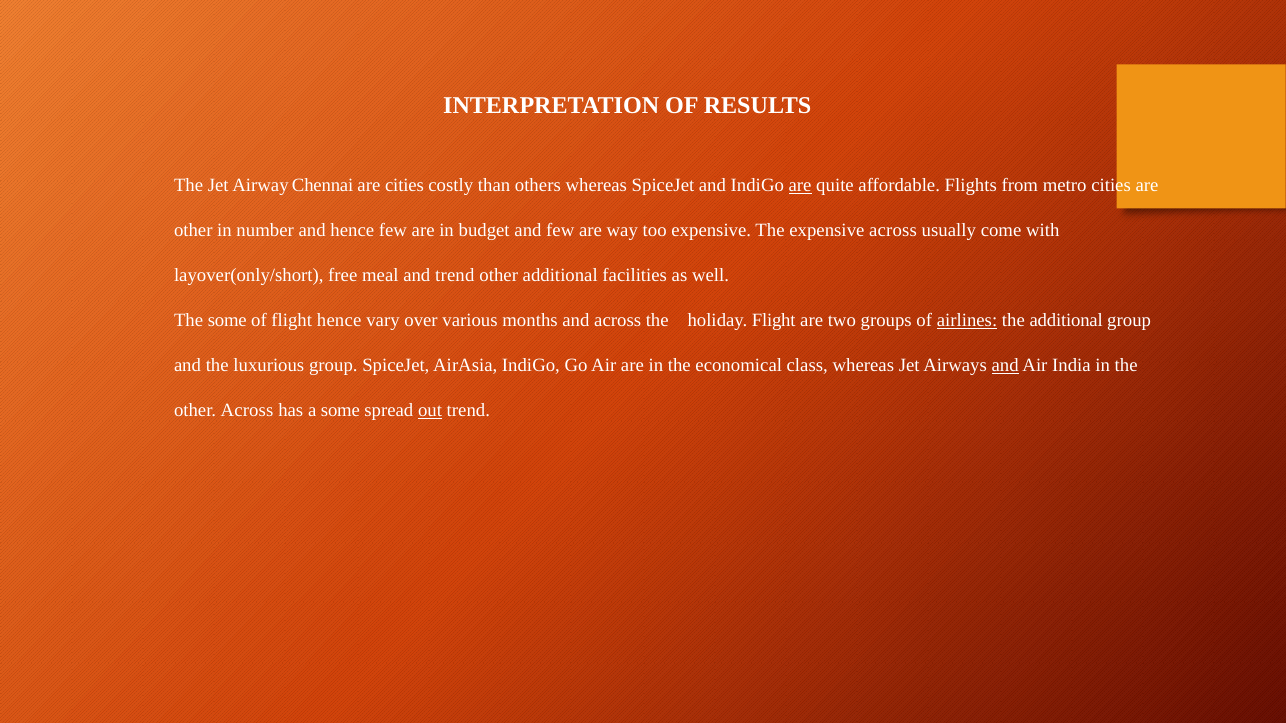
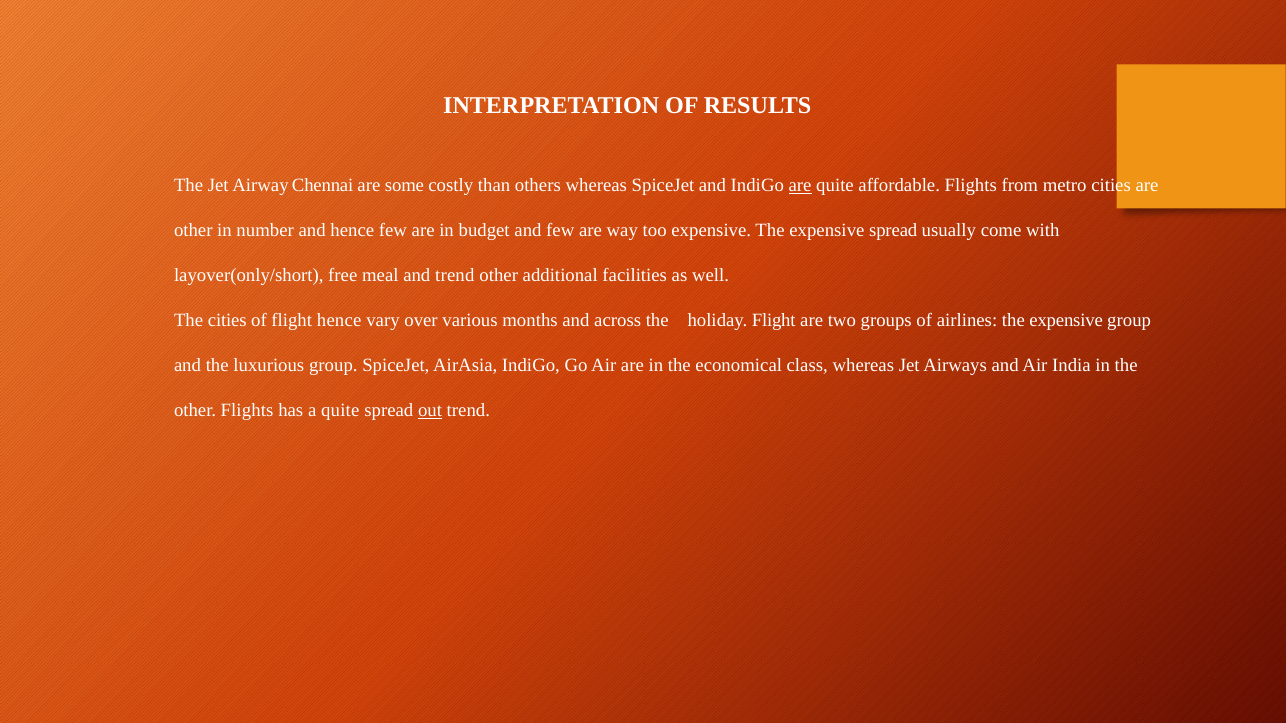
are cities: cities -> some (404, 185)
expensive across: across -> spread (893, 230)
The some: some -> cities (227, 321)
airlines underline: present -> none (967, 321)
additional: additional -> expensive (1066, 321)
and underline: present -> none (1005, 366)
other Across: Across -> Flights (247, 411)
a some: some -> quite (340, 411)
